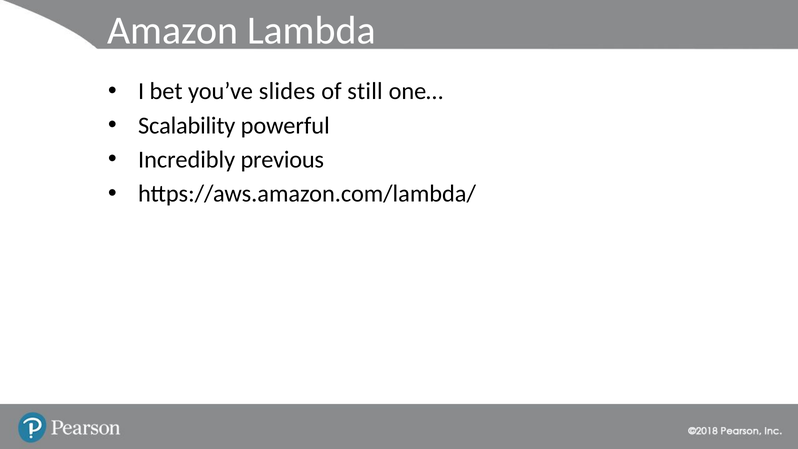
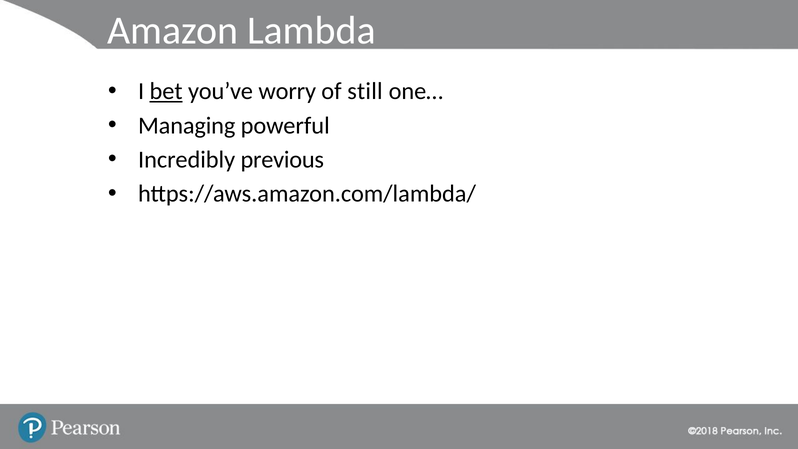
bet underline: none -> present (166, 91)
slides: slides -> worry (287, 91)
Scalability: Scalability -> Managing (187, 126)
